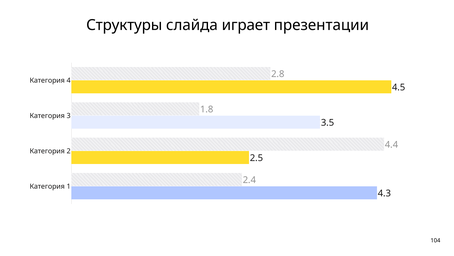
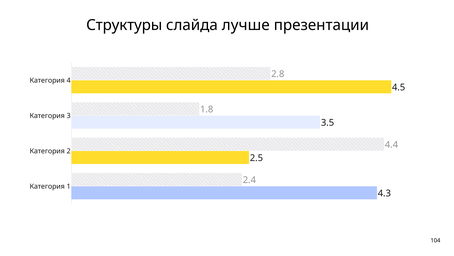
играет: играет -> лучше (246, 25)
